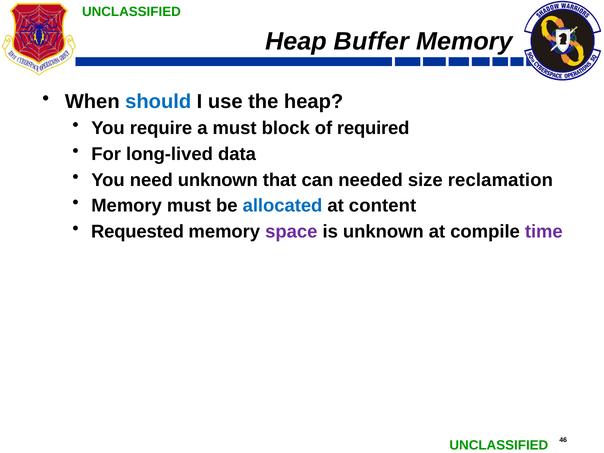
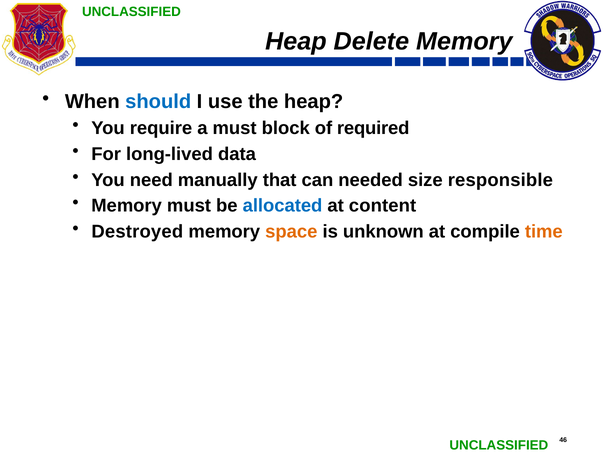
Buffer: Buffer -> Delete (371, 42)
need unknown: unknown -> manually (218, 180)
reclamation: reclamation -> responsible (500, 180)
Requested: Requested -> Destroyed (137, 232)
space colour: purple -> orange (291, 232)
time colour: purple -> orange (544, 232)
